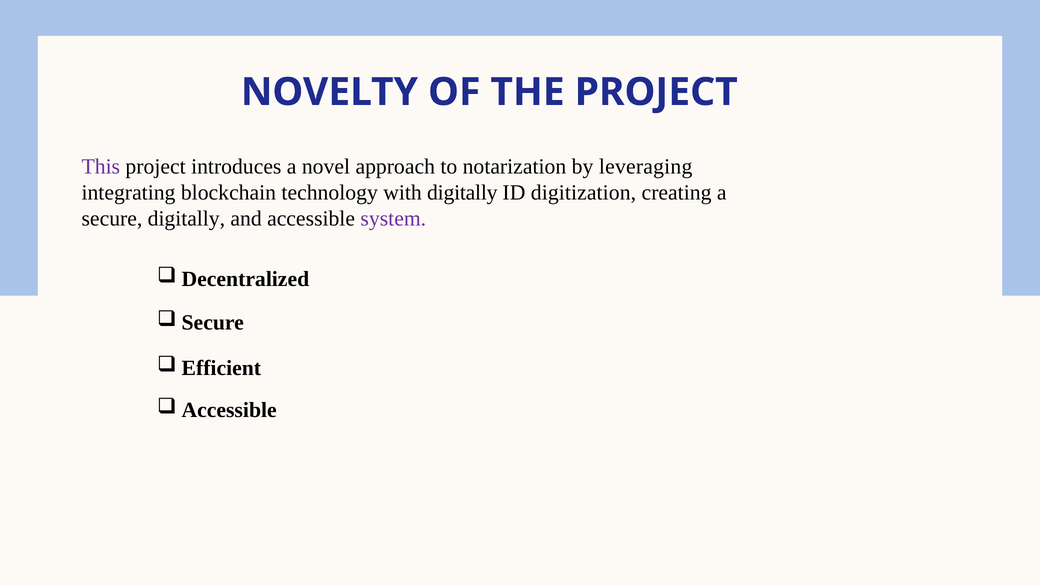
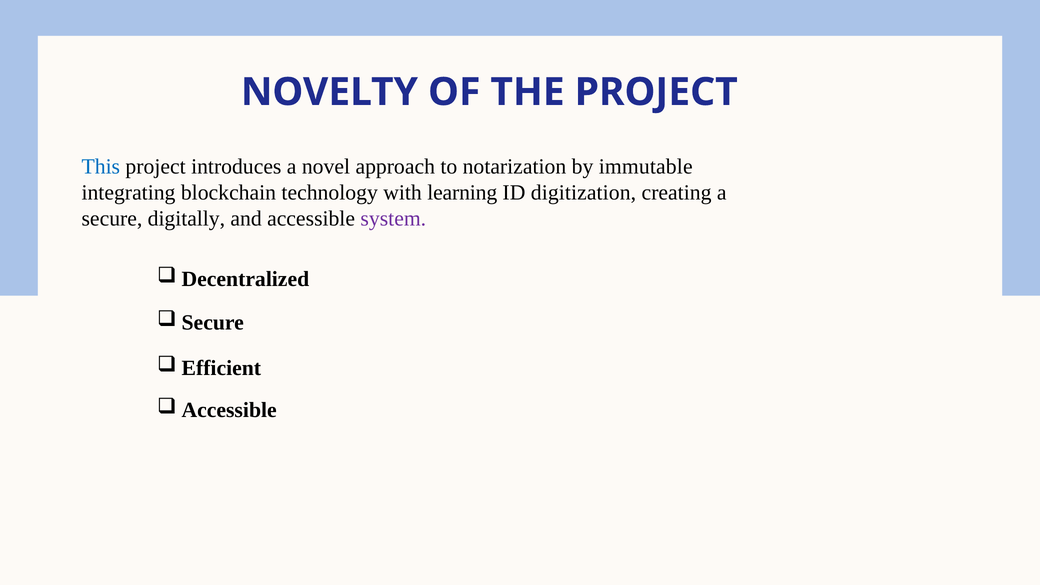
This colour: purple -> blue (101, 167)
leveraging: leveraging -> immutable (646, 167)
with digitally: digitally -> learning (462, 193)
